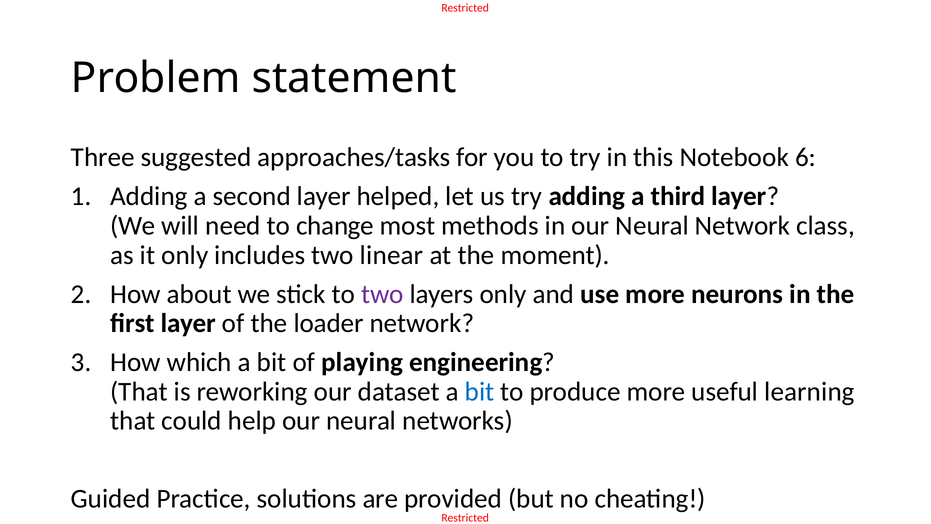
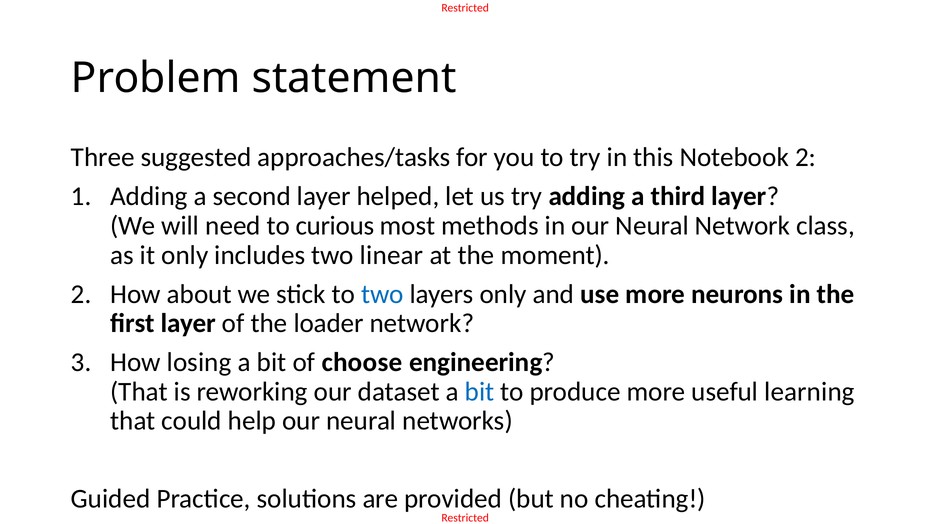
Notebook 6: 6 -> 2 (806, 157)
change: change -> curious (335, 226)
two colour: purple -> blue (382, 294)
which: which -> losing (199, 362)
playing: playing -> choose (362, 362)
